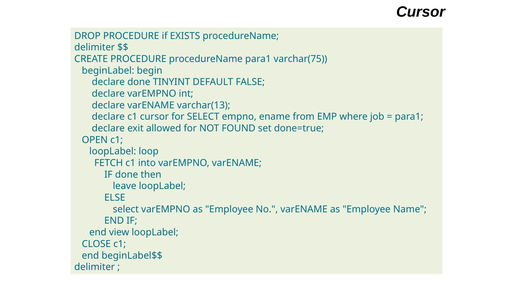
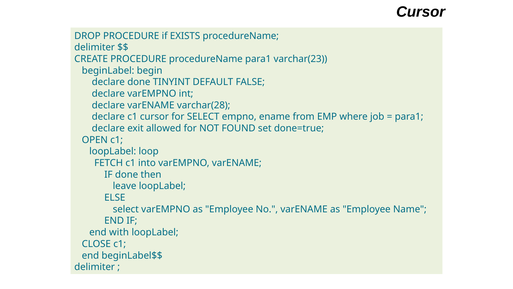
varchar(75: varchar(75 -> varchar(23 (300, 59)
varchar(13: varchar(13 -> varchar(28 (204, 105)
view: view -> with (119, 232)
